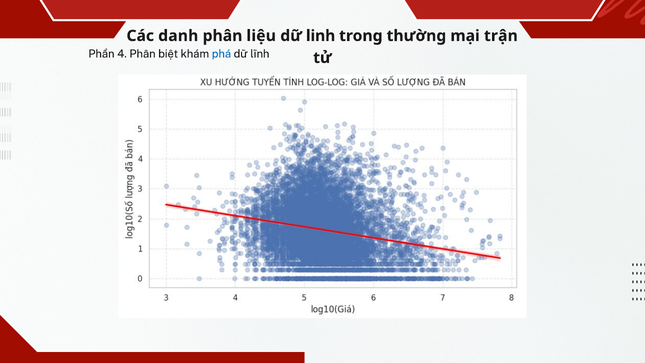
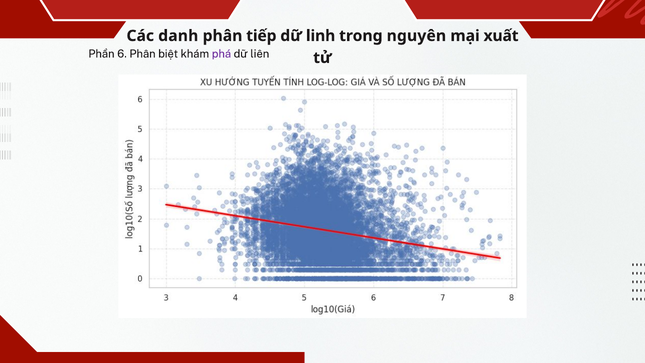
liệu: liệu -> tiếp (261, 36)
thường: thường -> nguyên (416, 36)
trận: trận -> xuất (501, 36)
4: 4 -> 6 (122, 54)
phá colour: blue -> purple (221, 54)
lĩnh: lĩnh -> liên (260, 54)
